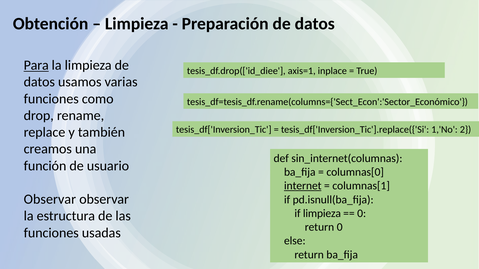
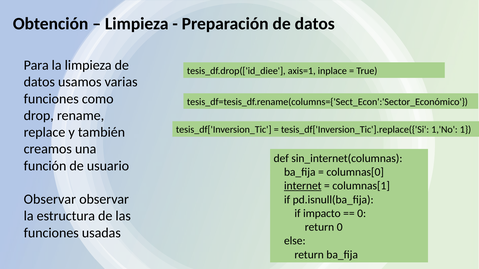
Para underline: present -> none (36, 65)
2: 2 -> 1 (466, 130)
if limpieza: limpieza -> impacto (322, 214)
